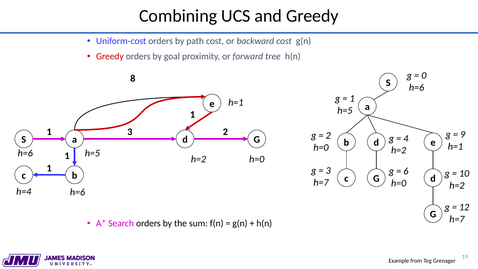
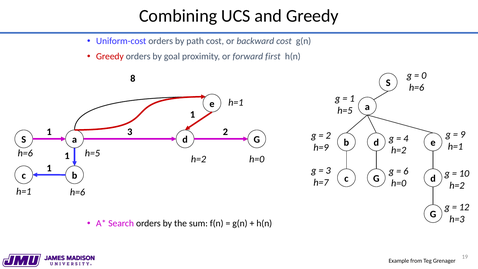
tree: tree -> first (273, 56)
h=0: h=0 -> h=9 (321, 147)
h=4: h=4 -> h=1 (24, 192)
h=7: h=7 -> h=3 (457, 219)
